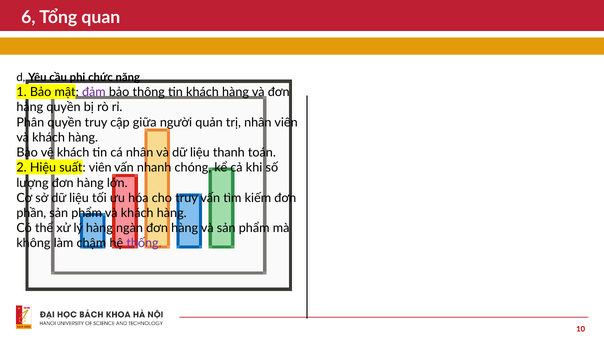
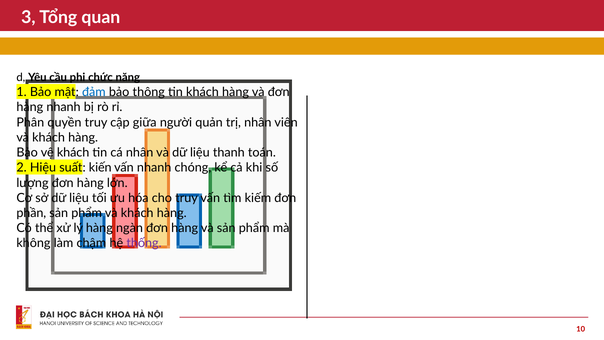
6: 6 -> 3 (28, 17)
đảm colour: purple -> blue (94, 92)
hàng quyền: quyền -> nhanh (64, 107)
suất viên: viên -> kiến (100, 168)
